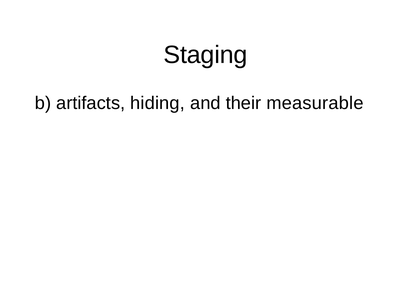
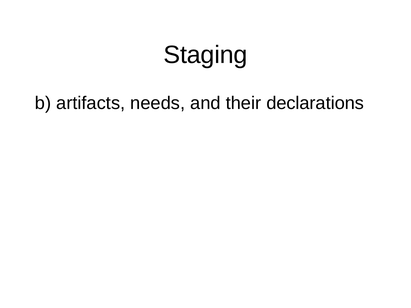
hiding: hiding -> needs (158, 103)
measurable: measurable -> declarations (315, 103)
